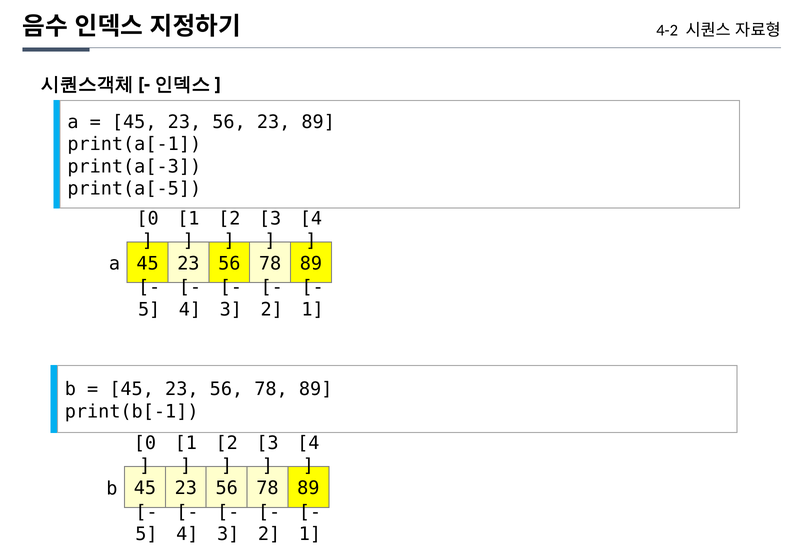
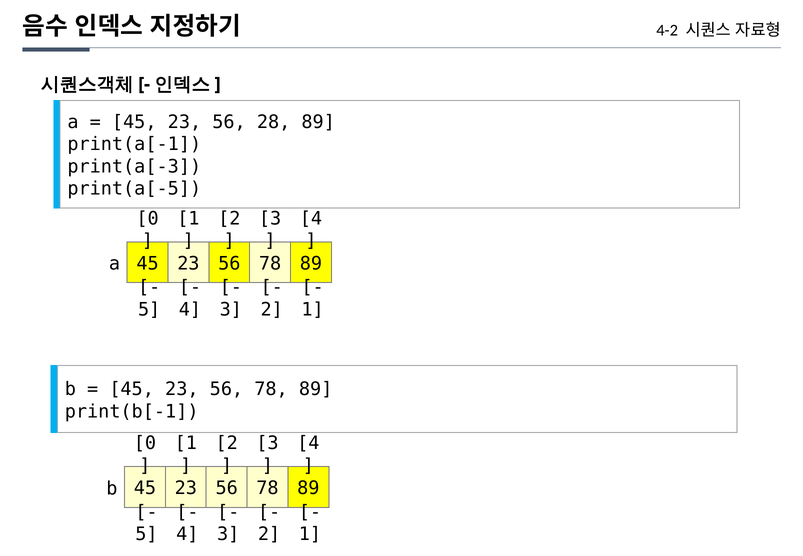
56 23: 23 -> 28 (274, 122)
